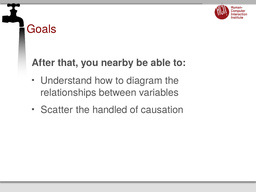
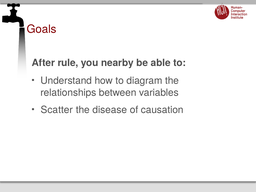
that: that -> rule (68, 63)
handled: handled -> disease (110, 110)
